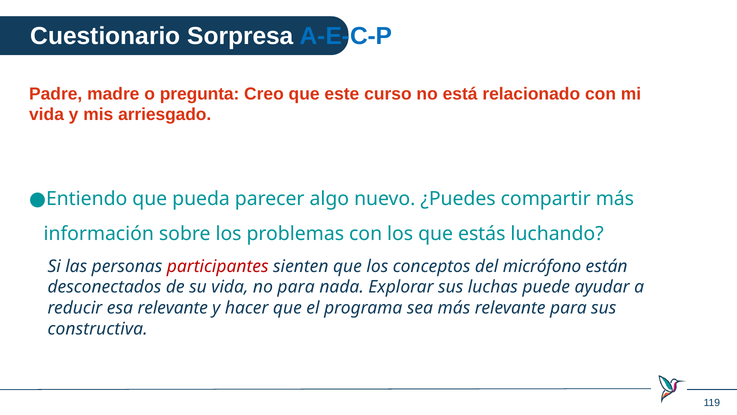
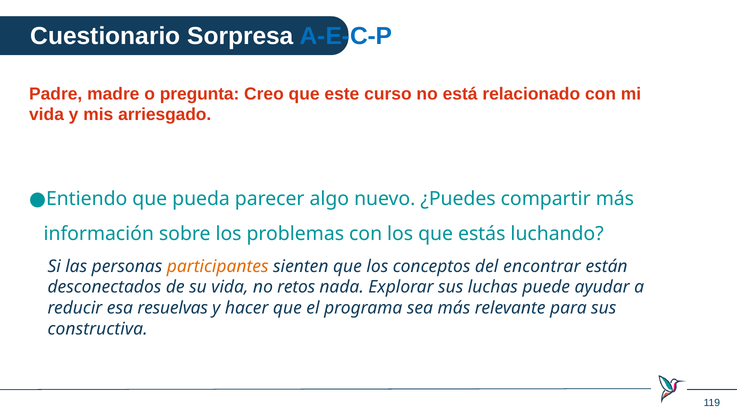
participantes colour: red -> orange (218, 266)
micrófono: micrófono -> encontrar (542, 266)
no para: para -> retos (296, 287)
esa relevante: relevante -> resuelvas (173, 308)
